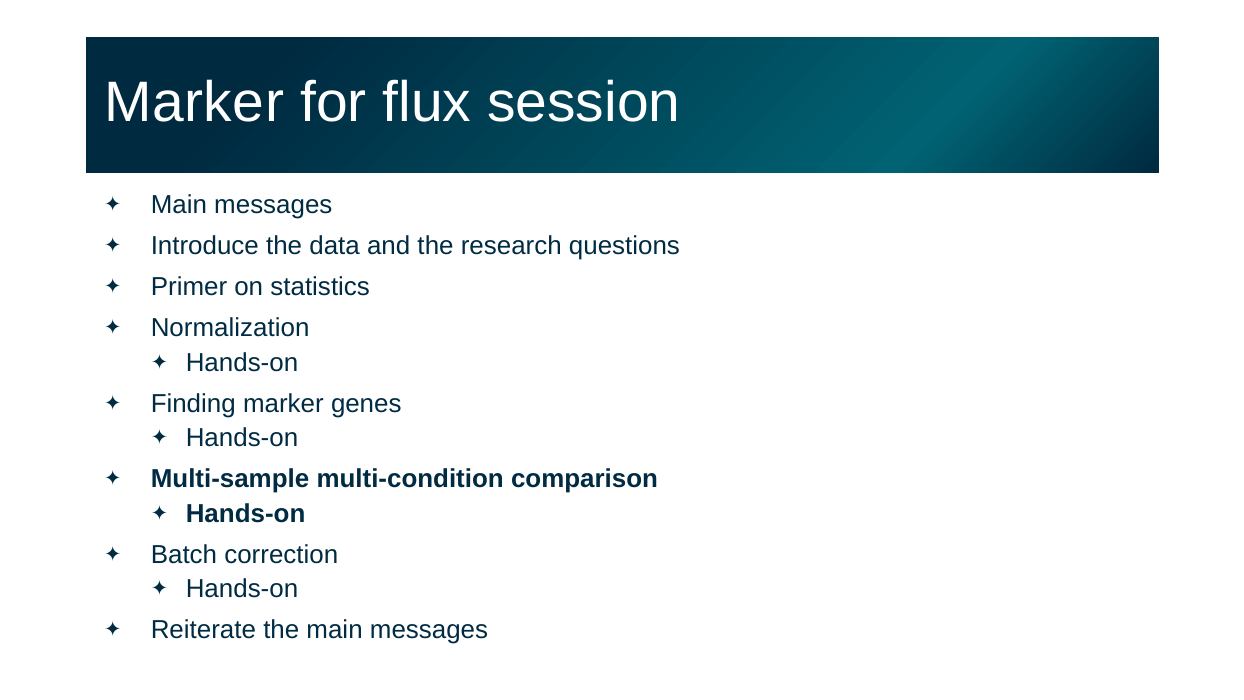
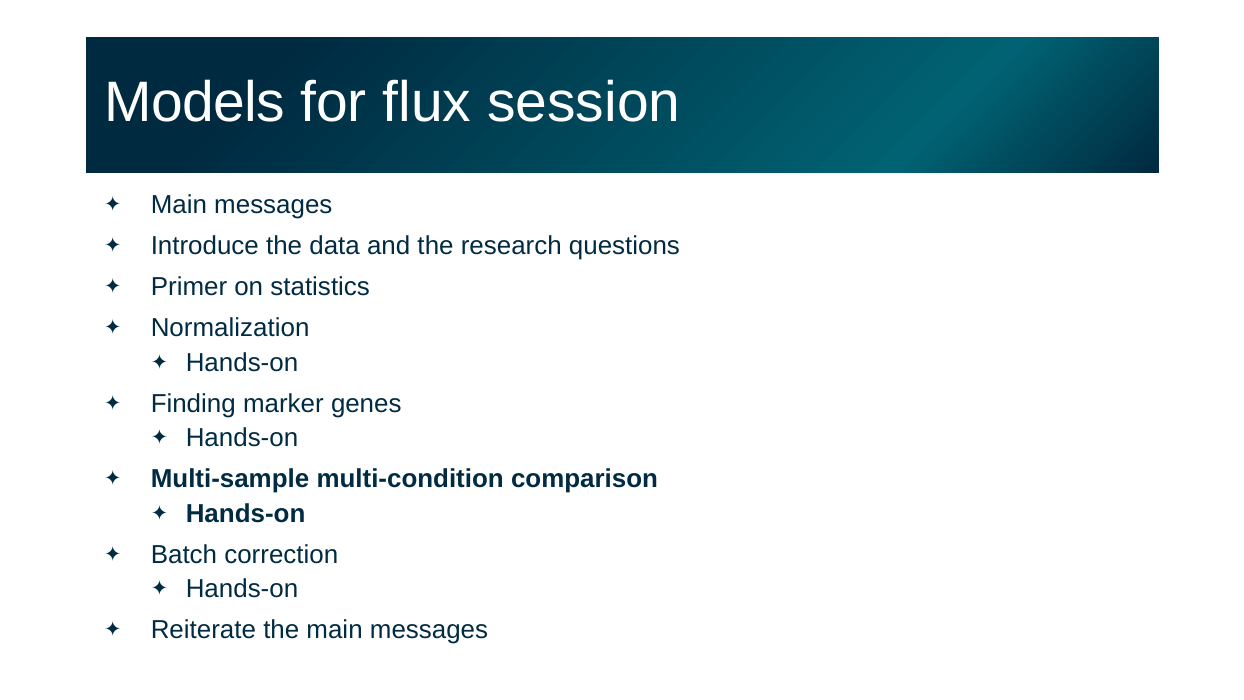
Marker: Marker -> Models (195, 102)
